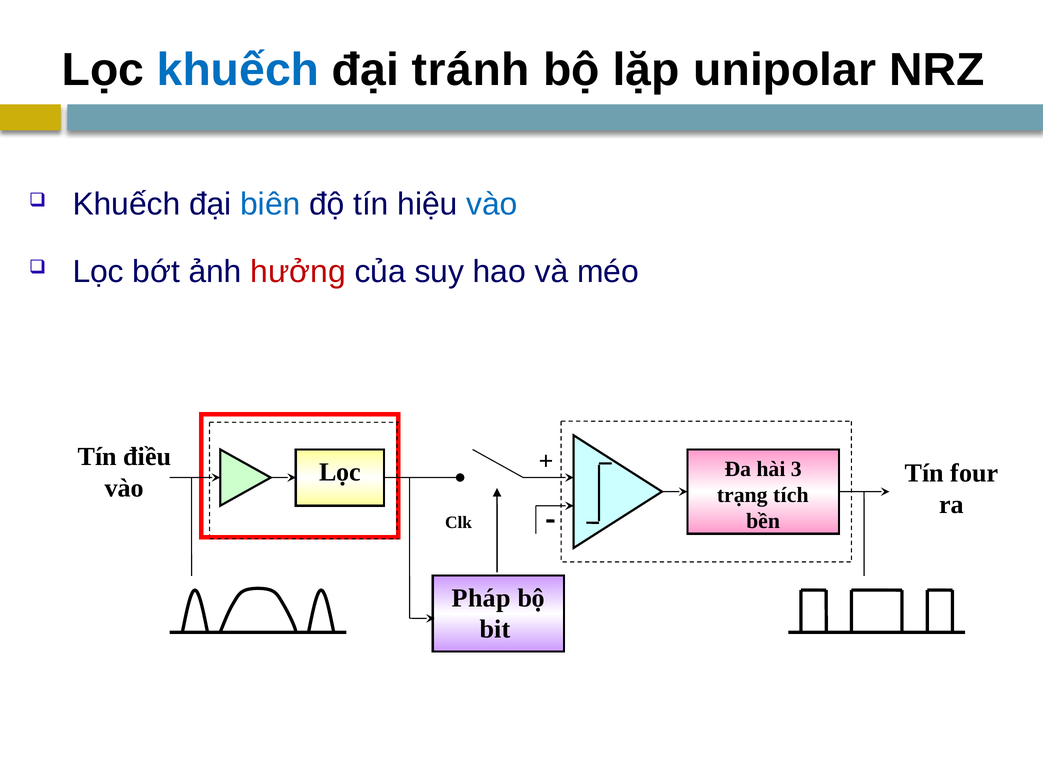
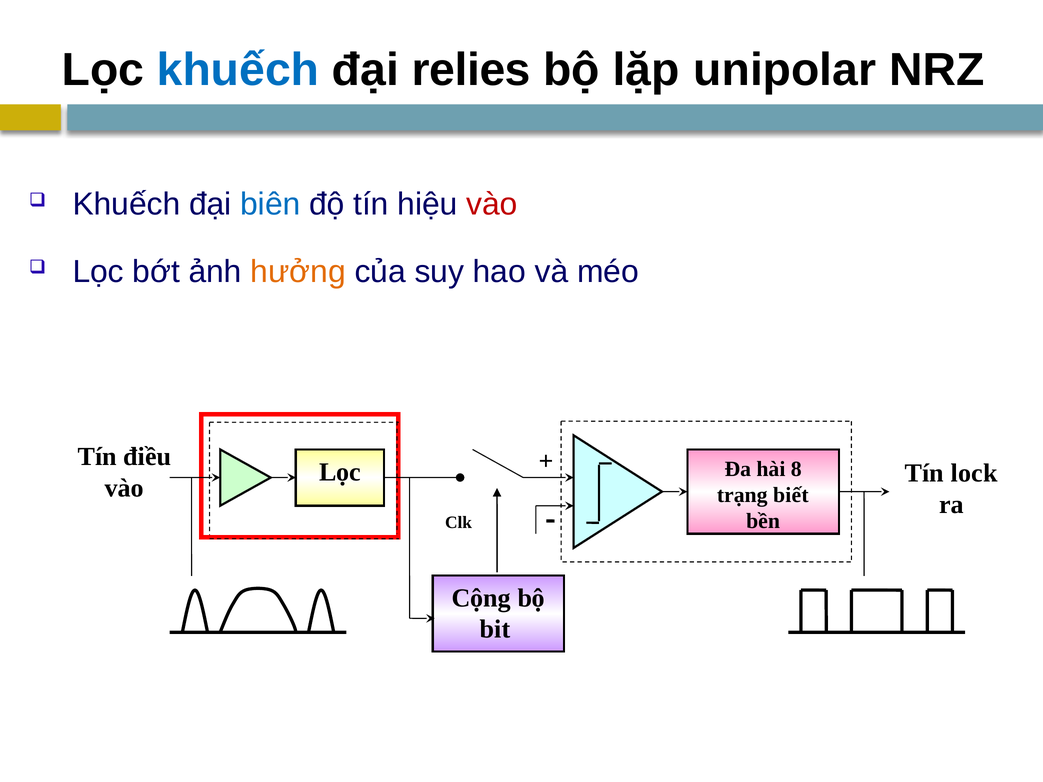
tránh: tránh -> relies (471, 70)
vào colour: blue -> red (492, 204)
hưởng colour: red -> orange (298, 272)
3: 3 -> 8 (796, 469)
four: four -> lock (974, 473)
tích: tích -> biết (791, 495)
Pháp: Pháp -> Cộng (481, 598)
